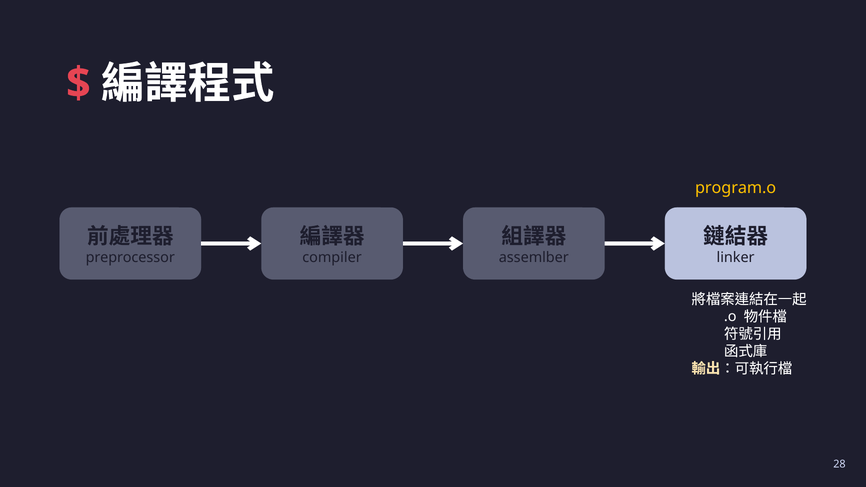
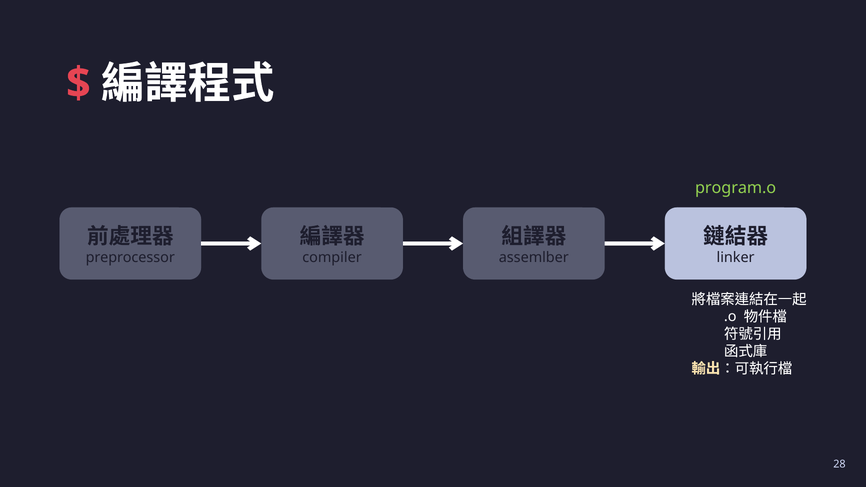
program.o colour: yellow -> light green (736, 188)
